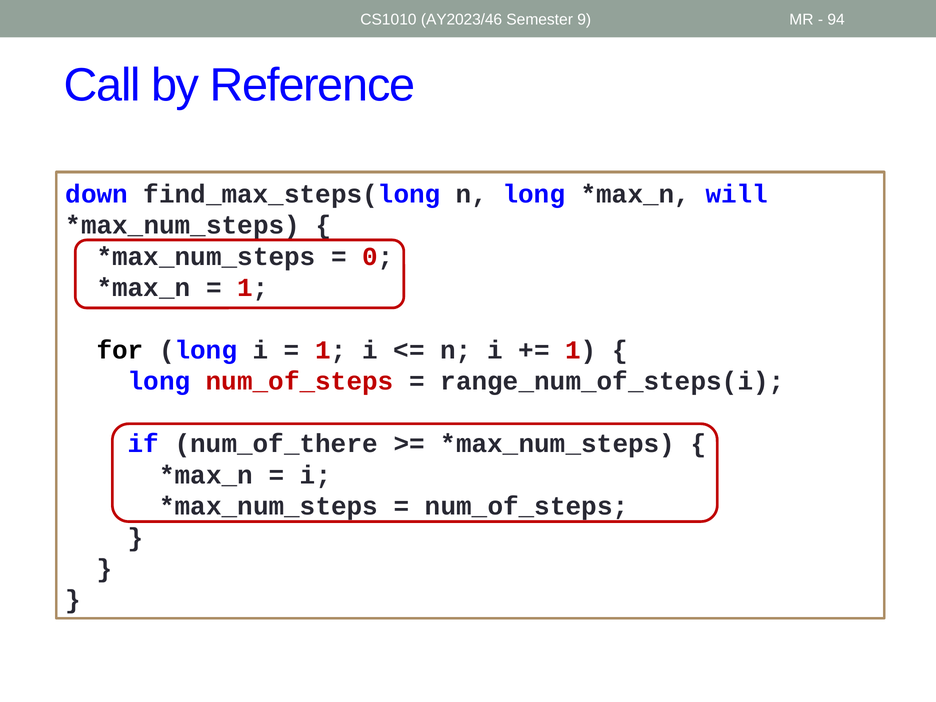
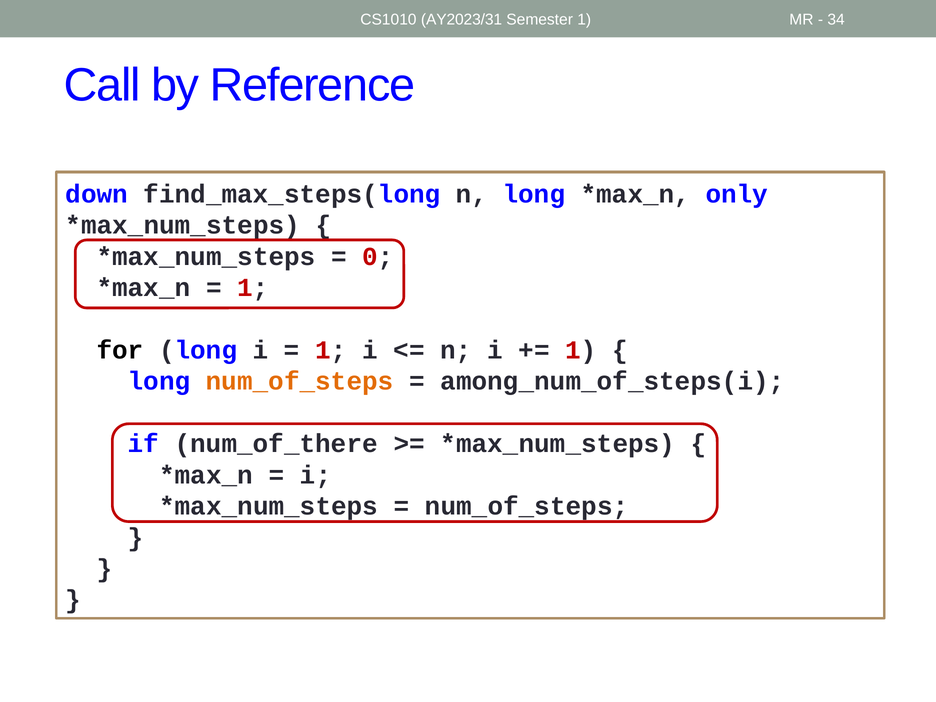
AY2023/46: AY2023/46 -> AY2023/31 (462, 20)
Semester 9: 9 -> 1 (584, 20)
94: 94 -> 34 (836, 20)
will: will -> only (737, 194)
num_of_steps colour: red -> orange (300, 381)
range_num_of_steps(i: range_num_of_steps(i -> among_num_of_steps(i (612, 381)
